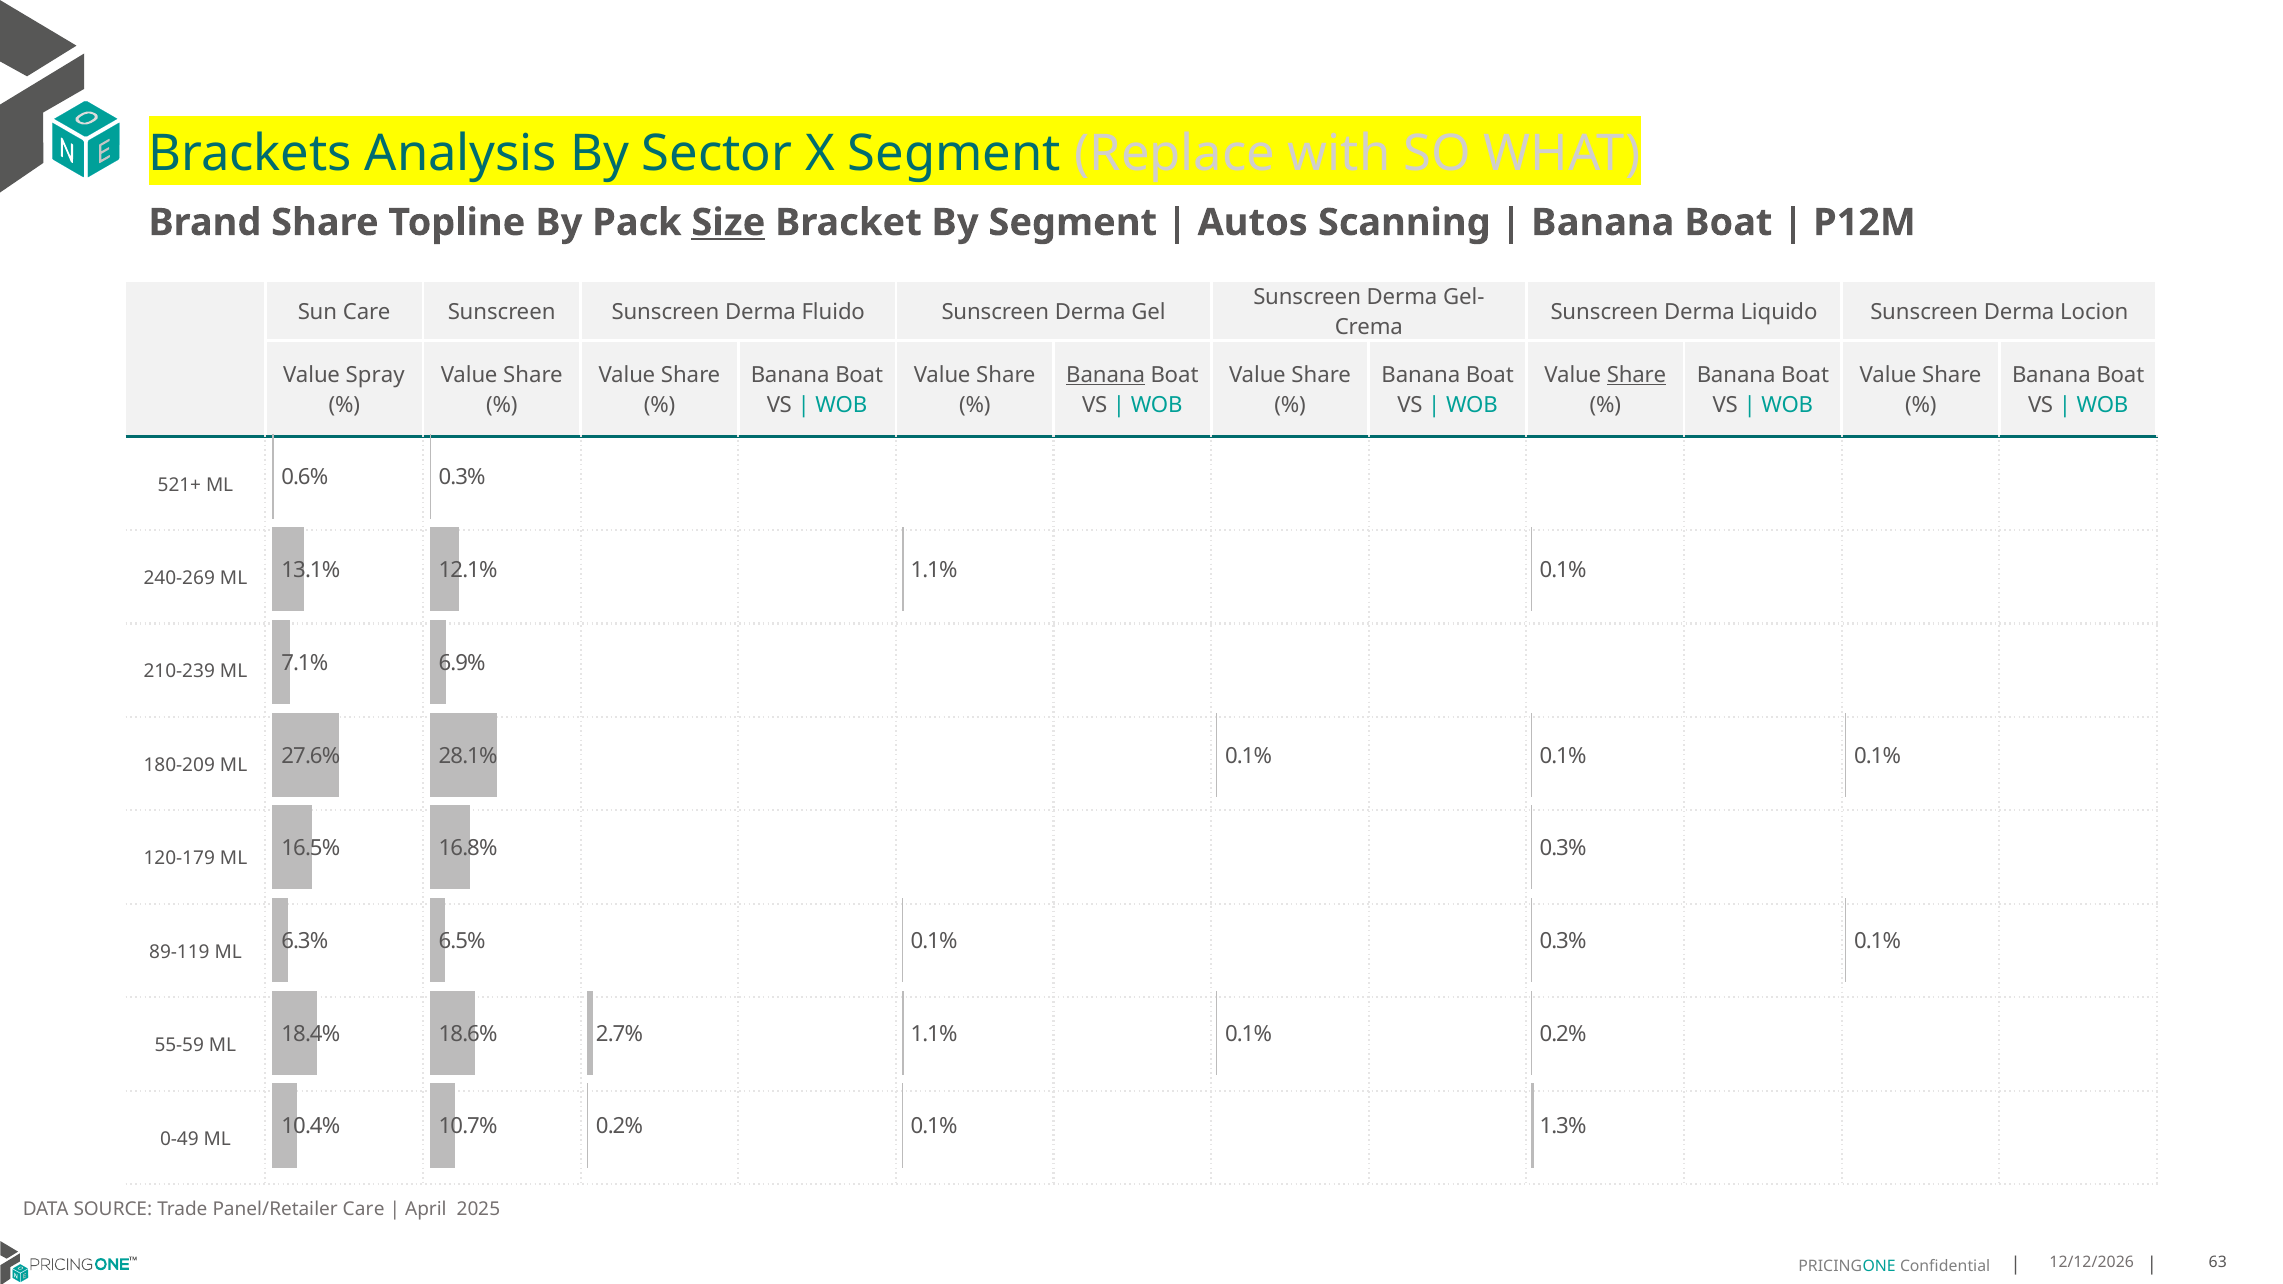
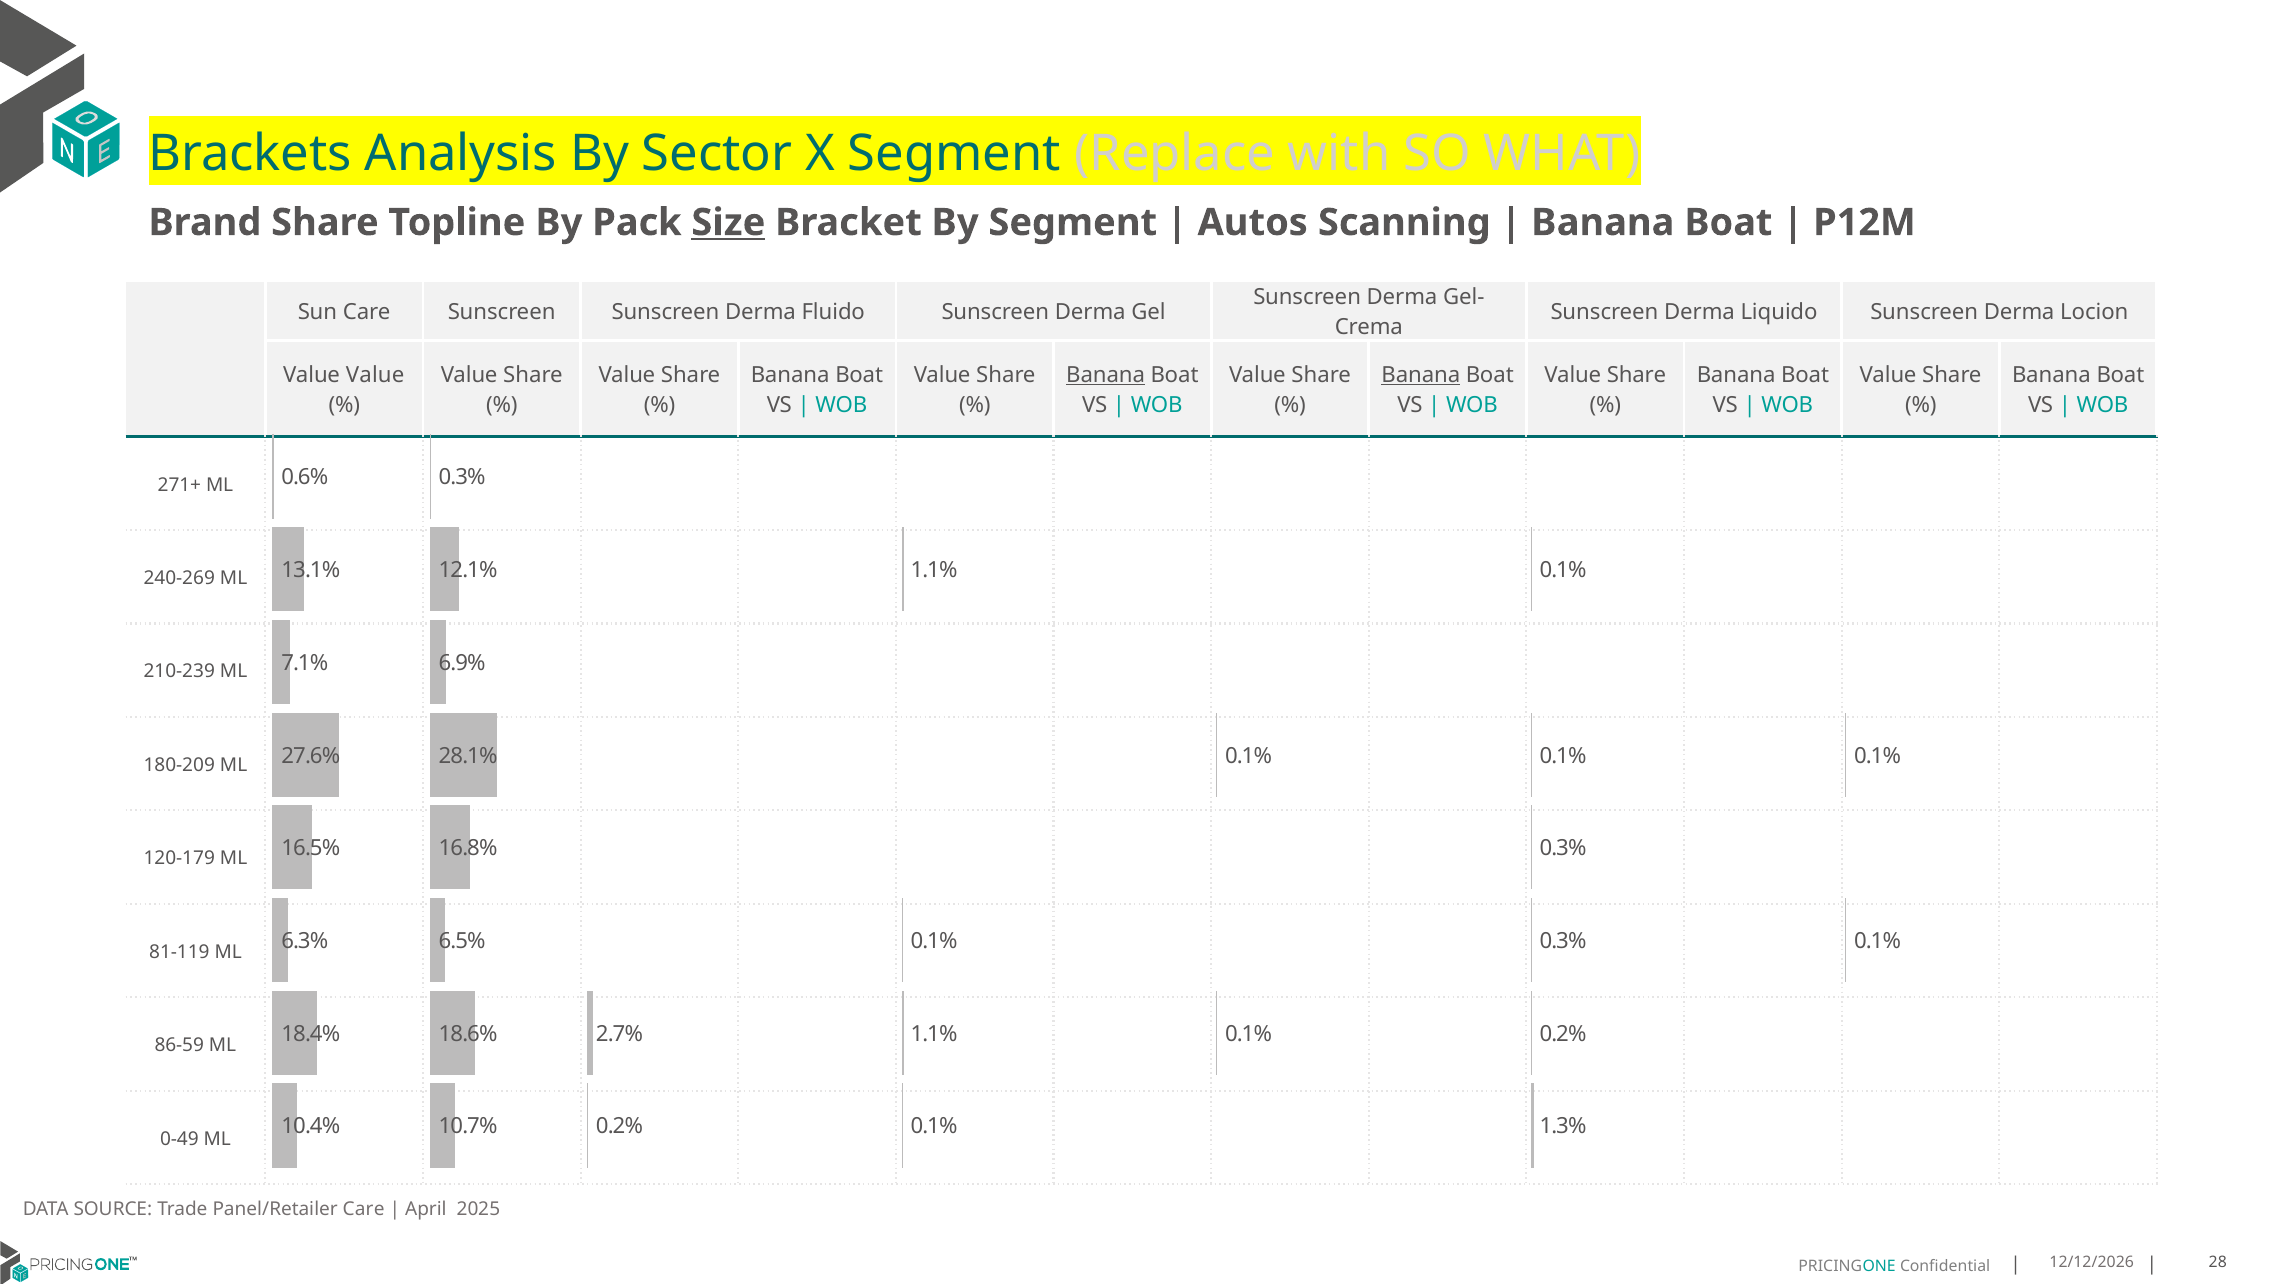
Value Spray: Spray -> Value (375, 375)
Banana underline: none -> present (1421, 375)
Share underline: present -> none (1637, 375)
521+: 521+ -> 271+ (179, 485)
89-119: 89-119 -> 81-119 (179, 952)
55-59: 55-59 -> 86-59 (179, 1046)
63: 63 -> 28 (2218, 1263)
